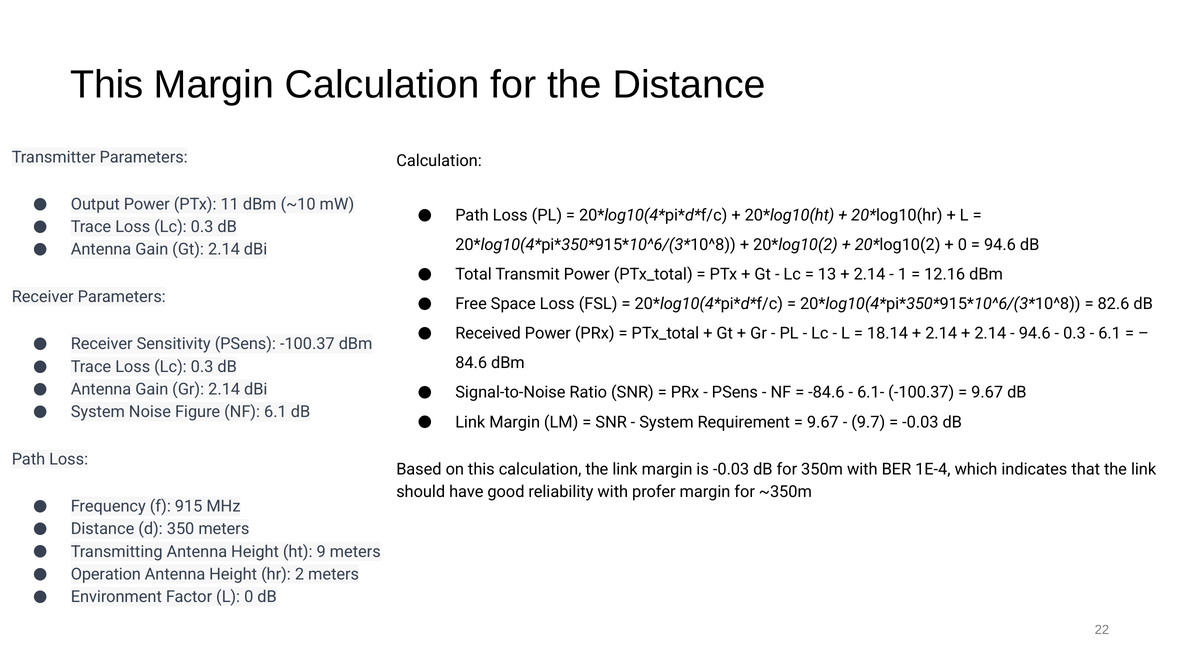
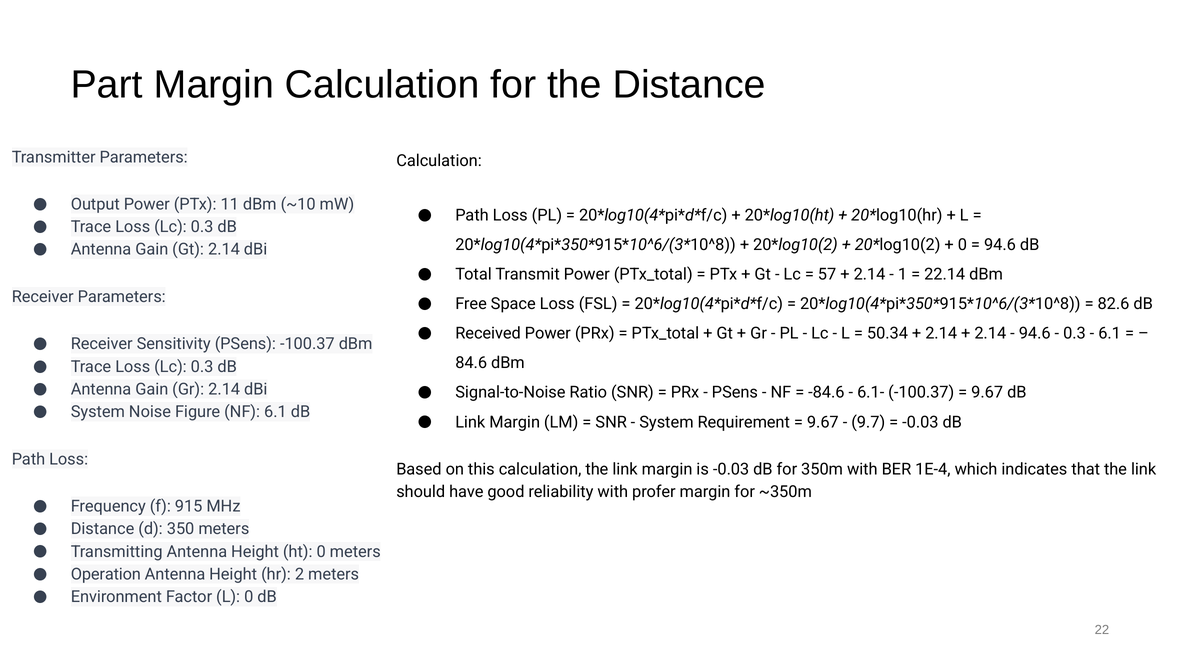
This: This -> Part (107, 85)
13: 13 -> 57 (827, 274)
12.16: 12.16 -> 22.14 (945, 274)
18.14: 18.14 -> 50.34 (887, 333)
ht 9: 9 -> 0 (321, 551)
